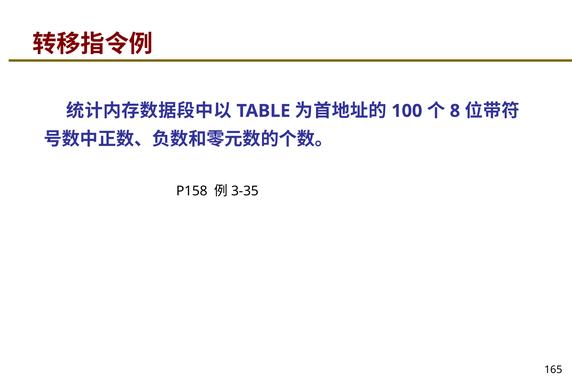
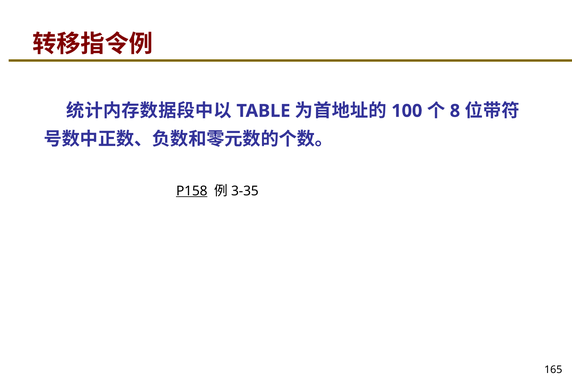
P158 underline: none -> present (192, 191)
